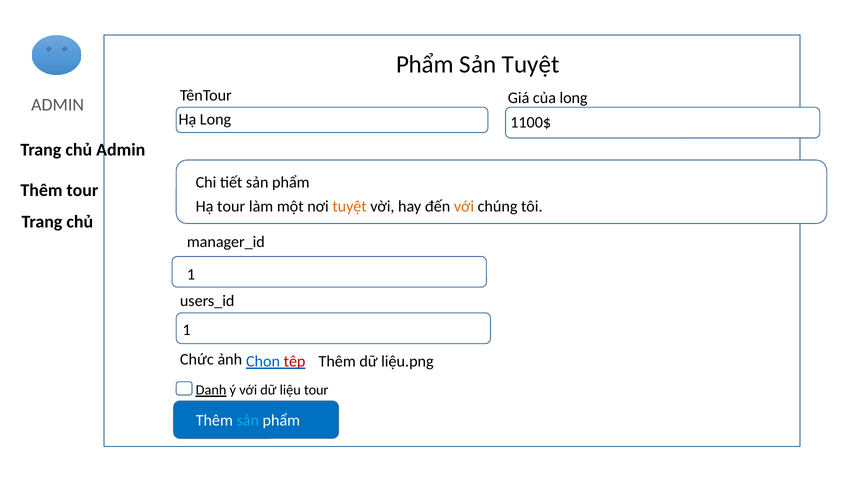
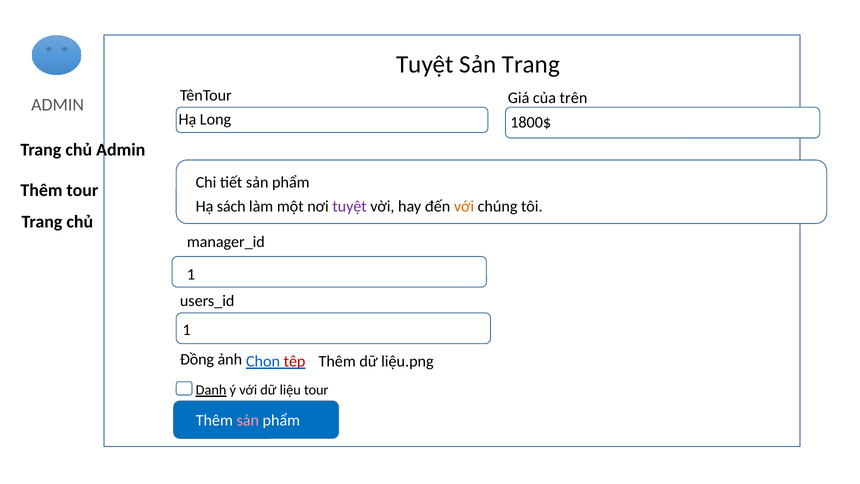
Phẩm: Phẩm -> Tuyệt (425, 65)
Sản Tuyệt: Tuyệt -> Trang (531, 65)
của long: long -> trên (573, 98)
1100$: 1100$ -> 1800$ (531, 122)
Hạ tour: tour -> sách (231, 206)
tuyệt colour: orange -> purple (350, 206)
Chức: Chức -> Đồng (197, 359)
sản colour: light blue -> pink (248, 420)
